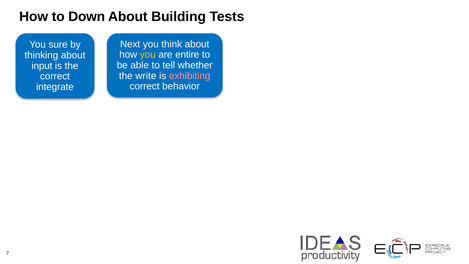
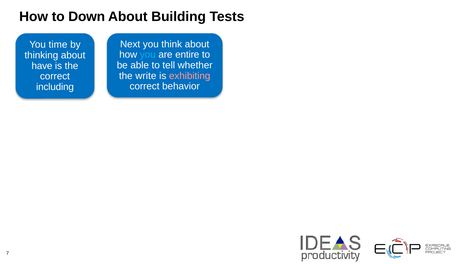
sure: sure -> time (58, 45)
you colour: yellow -> light blue (148, 55)
input: input -> have (42, 66)
integrate: integrate -> including (55, 87)
